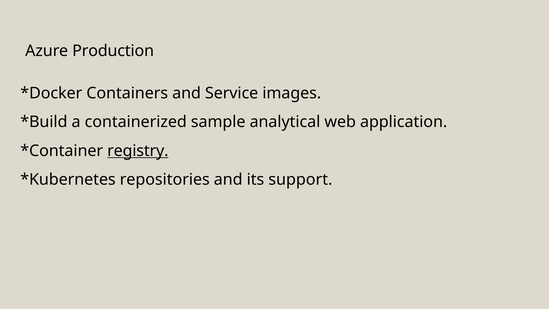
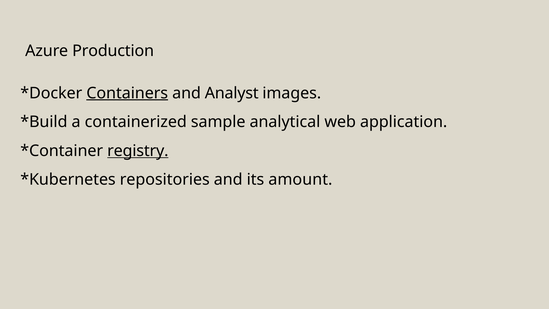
Containers underline: none -> present (127, 93)
Service: Service -> Analyst (232, 93)
support: support -> amount (300, 180)
